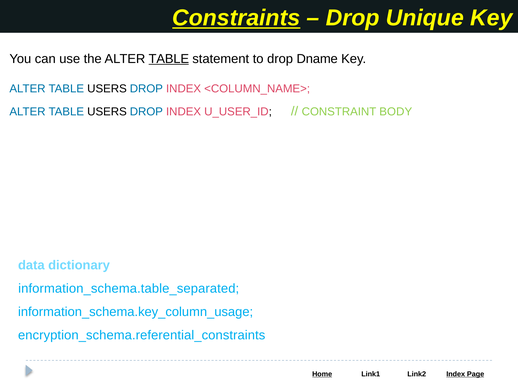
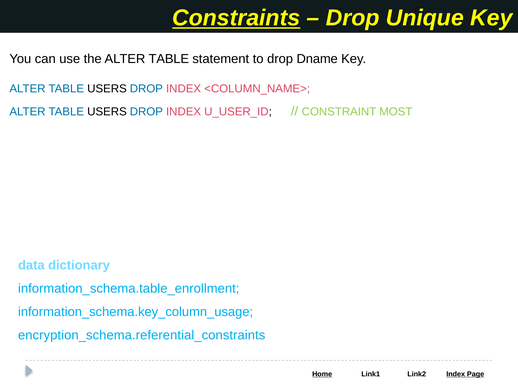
TABLE underline: present -> none (169, 59)
BODY: BODY -> MOST (396, 111)
information_schema.table_separated: information_schema.table_separated -> information_schema.table_enrollment (129, 288)
